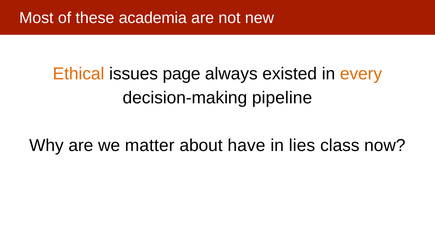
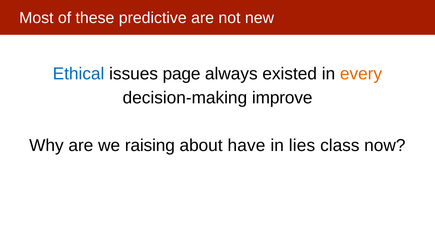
academia: academia -> predictive (153, 18)
Ethical colour: orange -> blue (79, 74)
pipeline: pipeline -> improve (282, 98)
matter: matter -> raising (150, 145)
